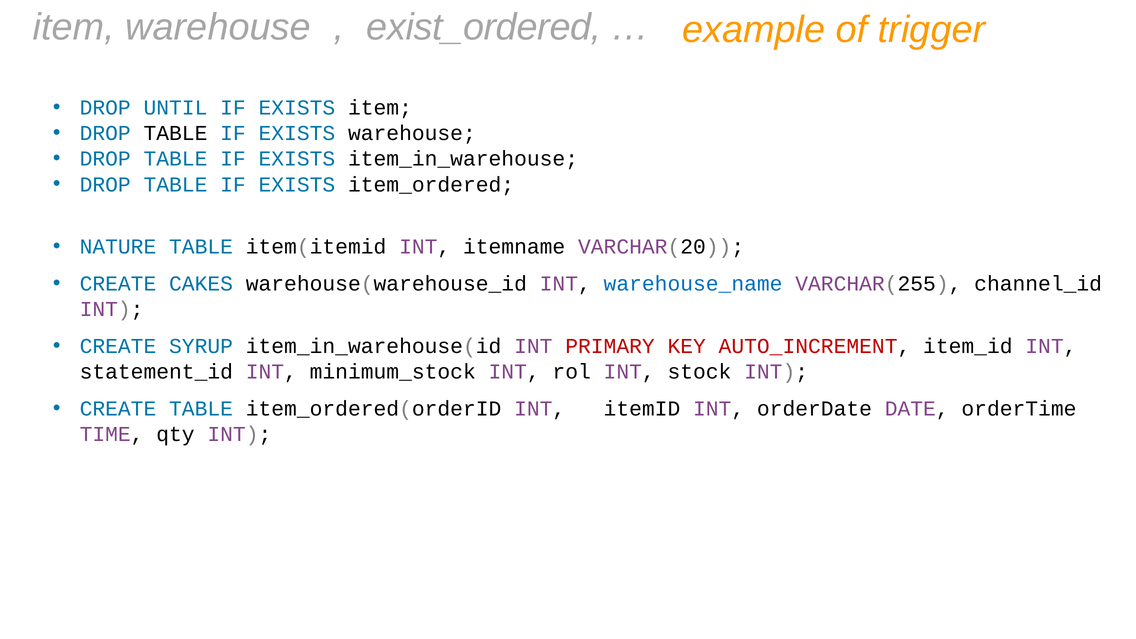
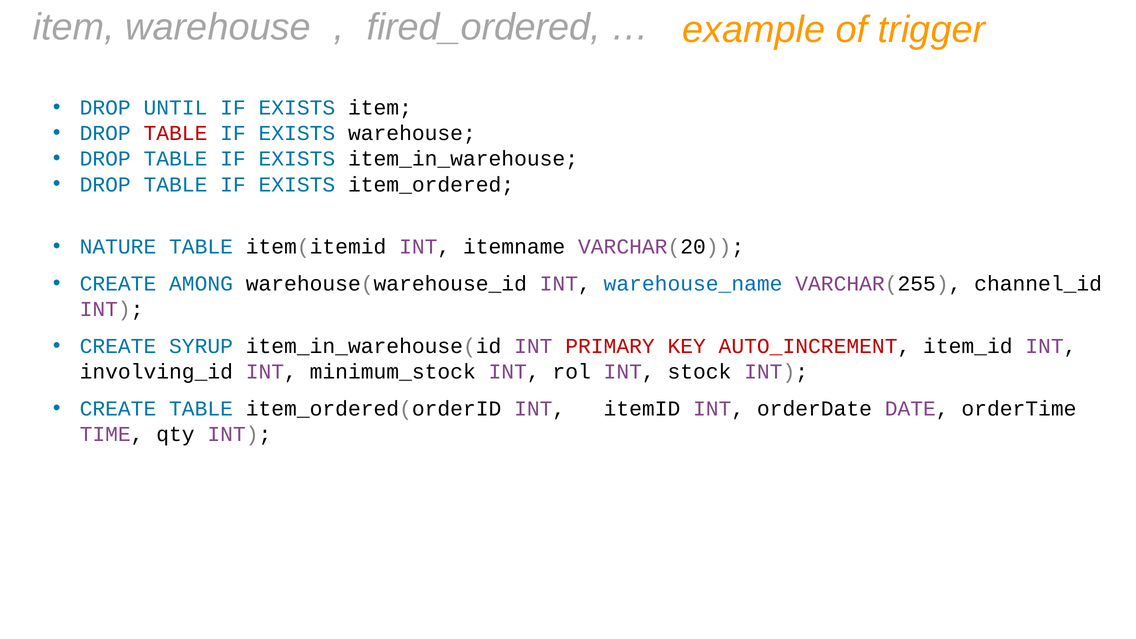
exist_ordered: exist_ordered -> fired_ordered (484, 27)
TABLE colour: black -> red (175, 133)
CAKES: CAKES -> AMONG (201, 284)
statement_id: statement_id -> involving_id (156, 372)
